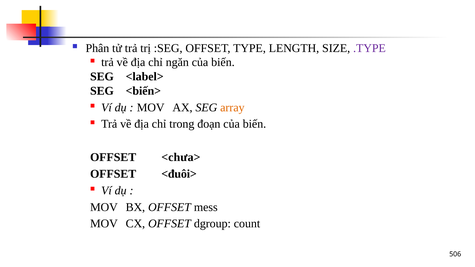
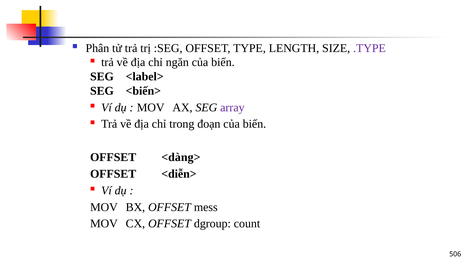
array colour: orange -> purple (232, 108)
<chưa>: <chưa> -> <dàng> (181, 157)
<đuôi>: <đuôi> -> <diễn> (179, 174)
